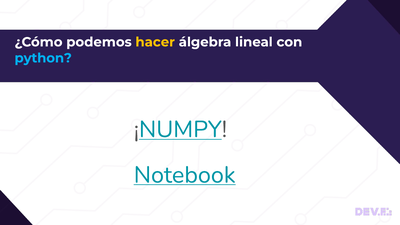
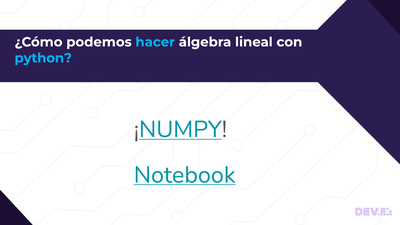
hacer colour: yellow -> light blue (155, 42)
